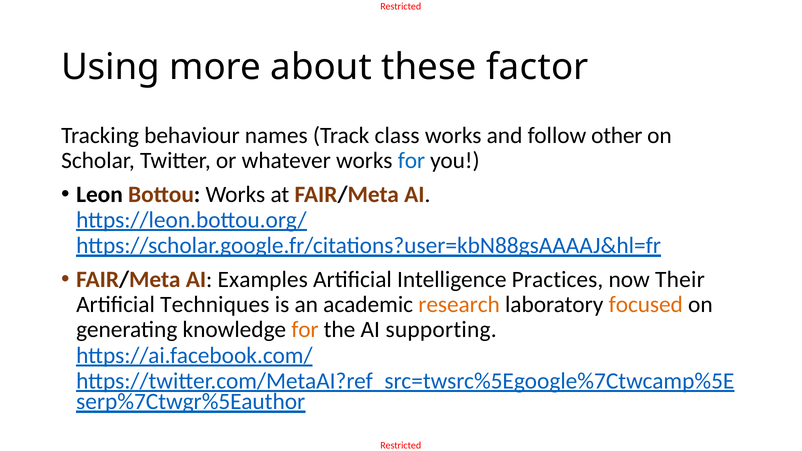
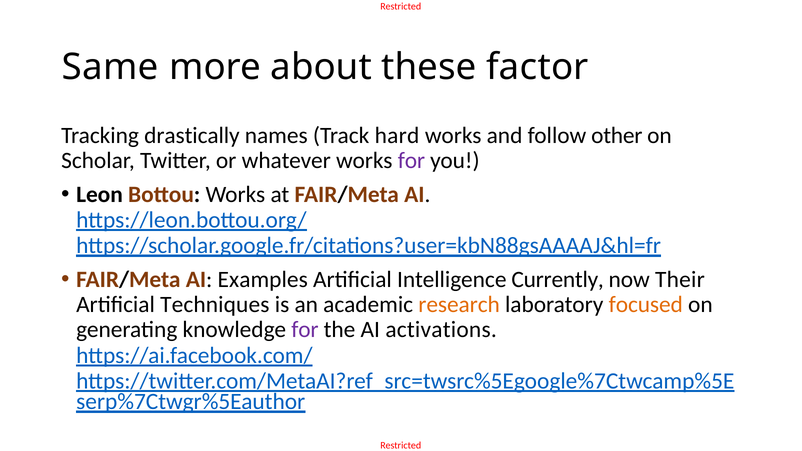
Using: Using -> Same (110, 67)
behaviour: behaviour -> drastically (192, 136)
class: class -> hard (397, 136)
for colour: blue -> purple (411, 161)
Practices: Practices -> Currently (558, 279)
for colour: orange -> purple (305, 330)
supporting: supporting -> activations (441, 330)
